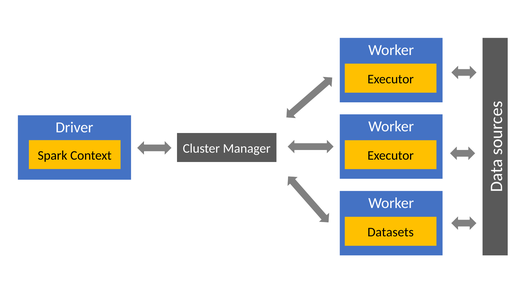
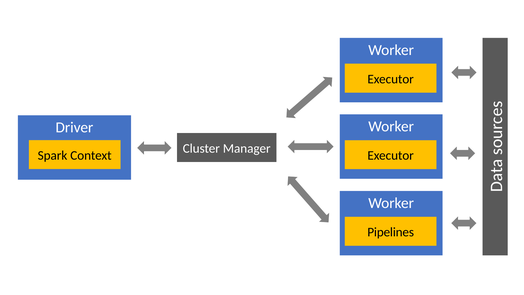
Datasets: Datasets -> Pipelines (391, 232)
